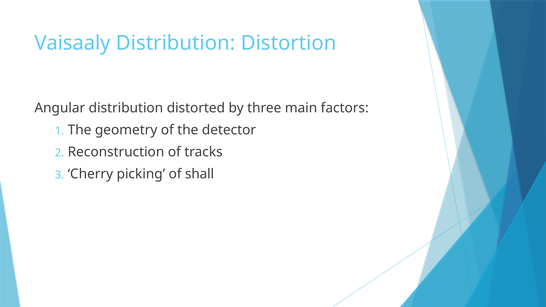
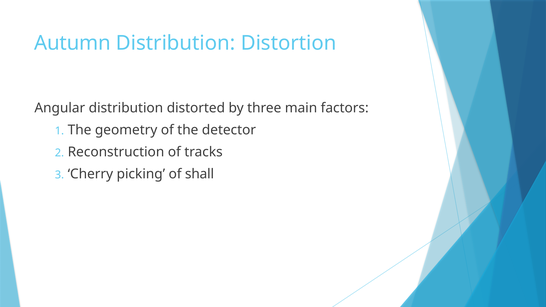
Vaisaaly: Vaisaaly -> Autumn (73, 43)
